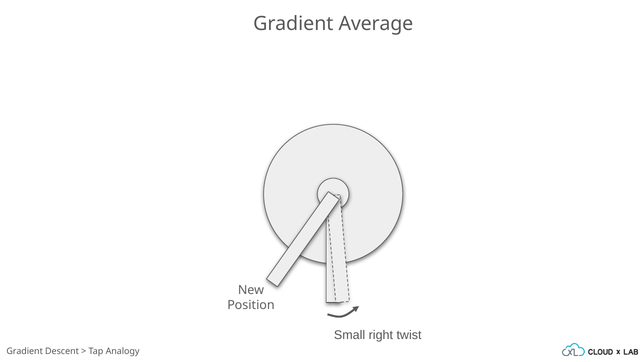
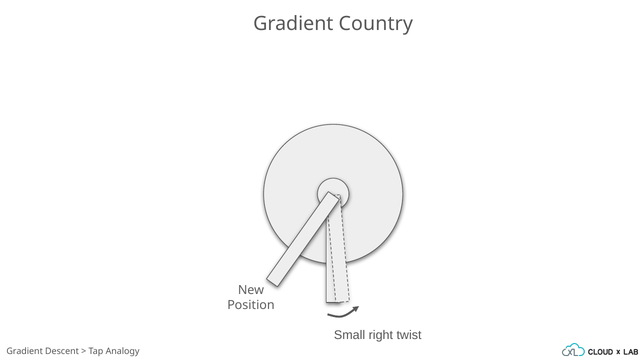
Average: Average -> Country (376, 24)
